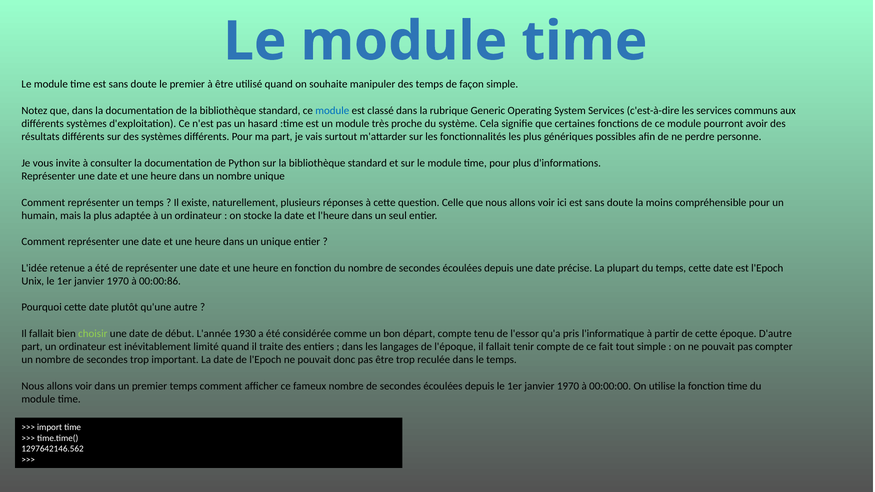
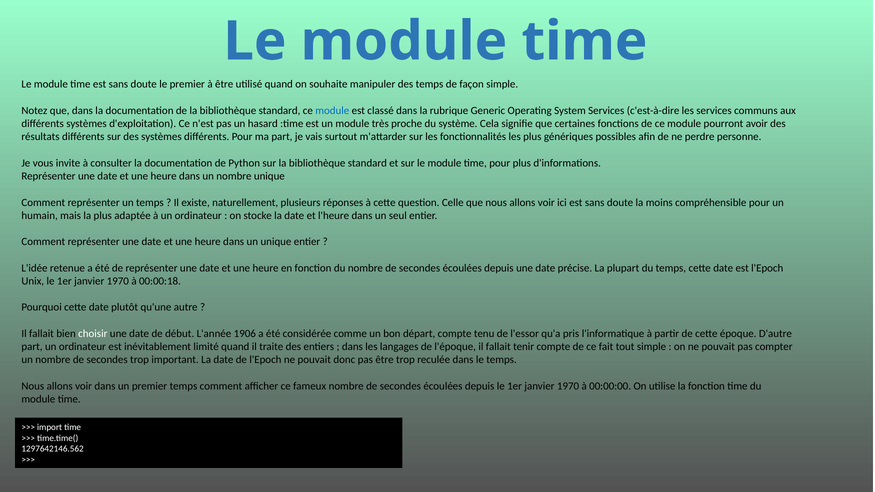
00:00:86: 00:00:86 -> 00:00:18 (160, 281)
choisir colour: light green -> white (93, 334)
1930: 1930 -> 1906 (245, 334)
